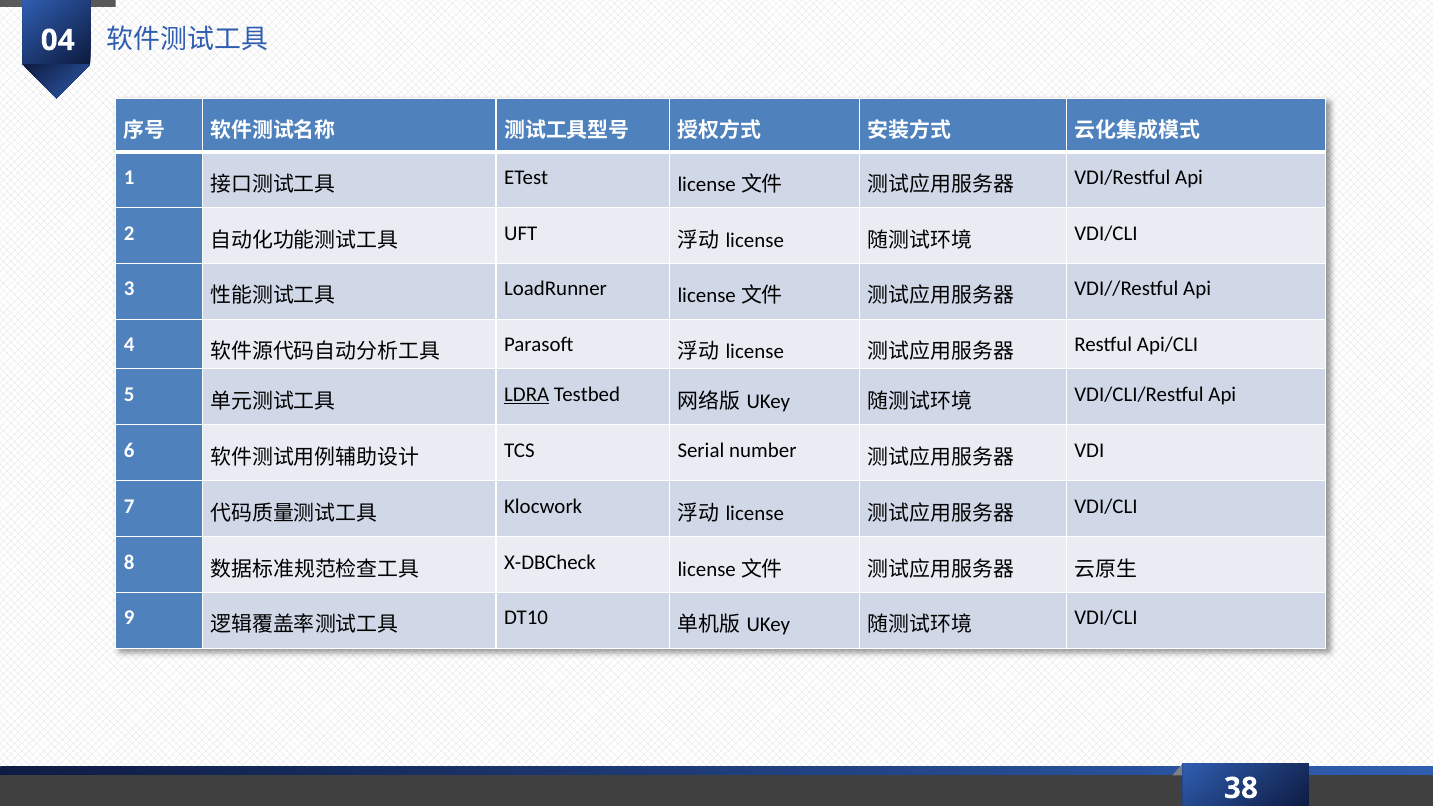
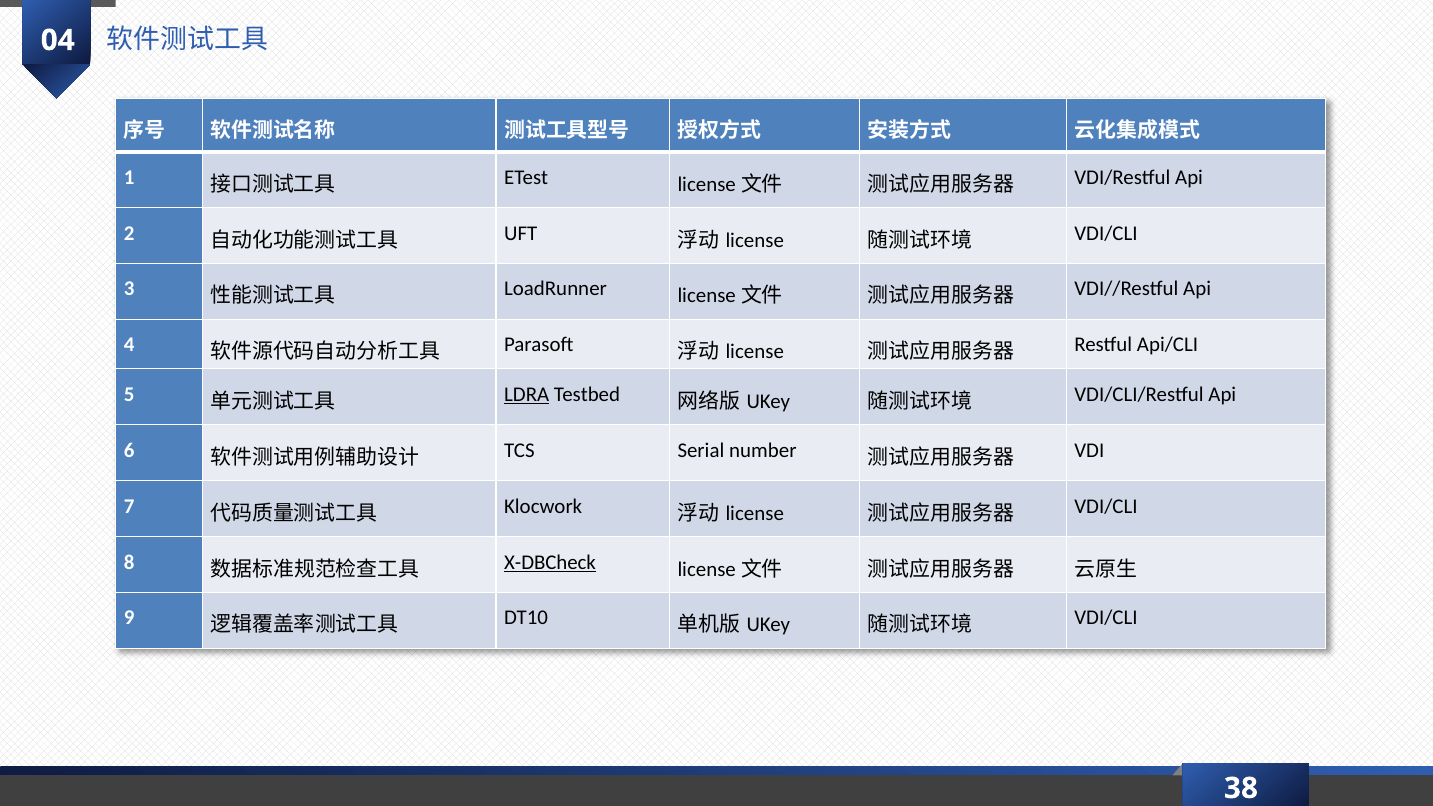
X-DBCheck underline: none -> present (550, 562)
